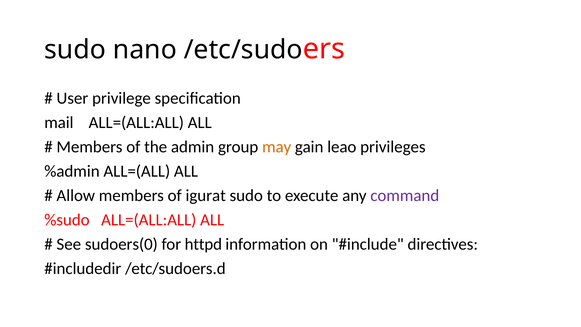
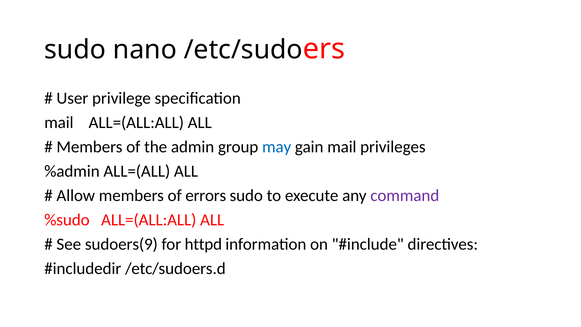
may colour: orange -> blue (277, 147)
gain leao: leao -> mail (342, 147)
igurat: igurat -> errors (206, 196)
sudoers(0: sudoers(0 -> sudoers(9 (121, 244)
